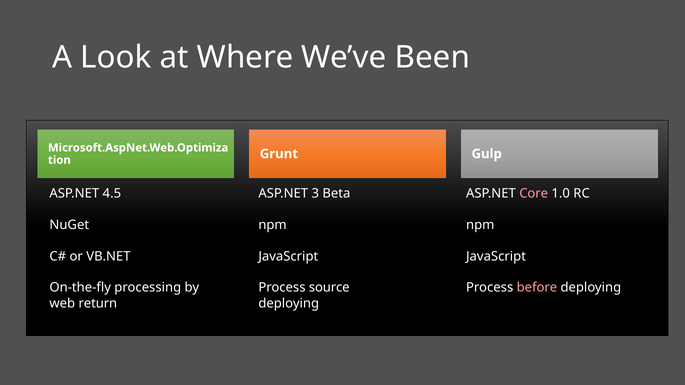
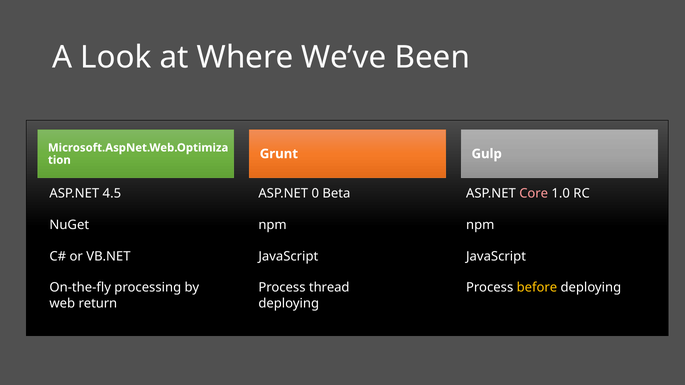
3: 3 -> 0 (315, 194)
source: source -> thread (329, 288)
before colour: pink -> yellow (537, 288)
